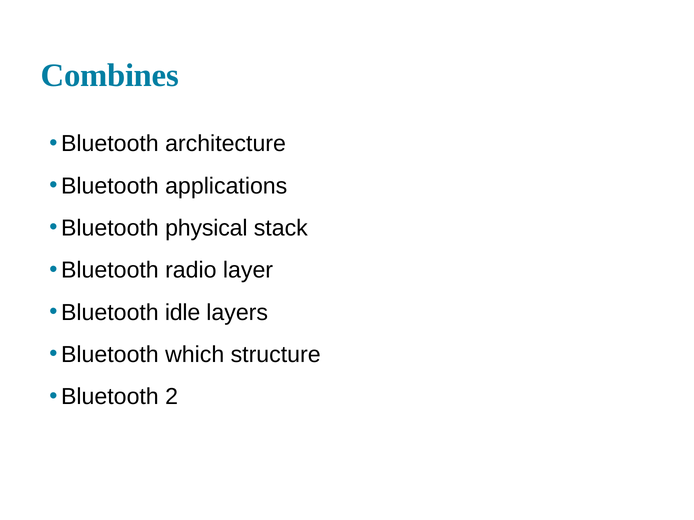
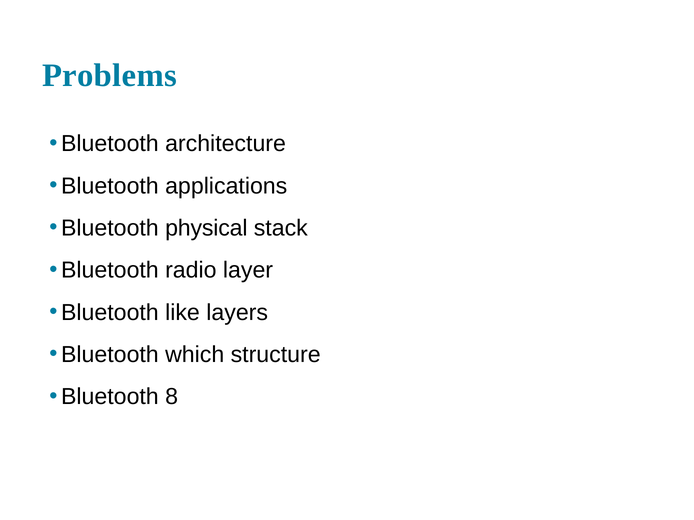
Combines: Combines -> Problems (110, 75)
idle: idle -> like (182, 313)
2: 2 -> 8 (172, 397)
